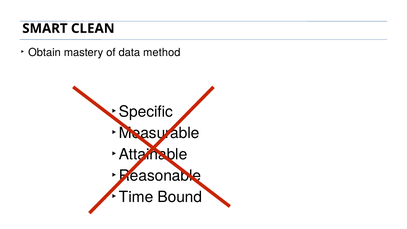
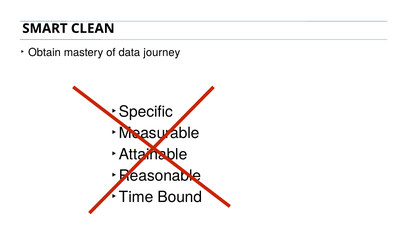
method: method -> journey (162, 52)
